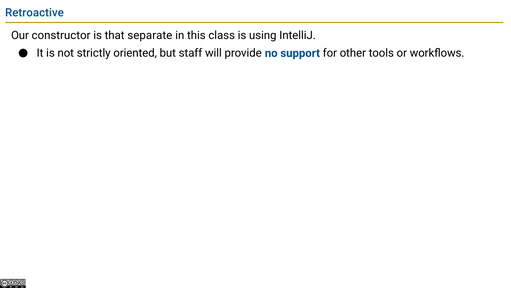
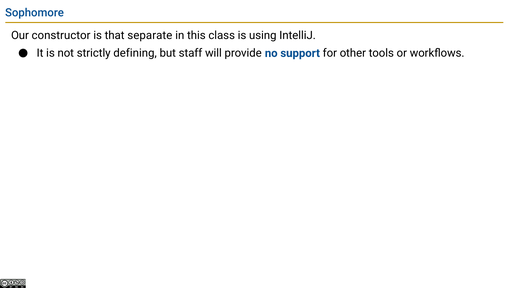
Retroactive: Retroactive -> Sophomore (35, 13)
oriented: oriented -> defining (135, 53)
